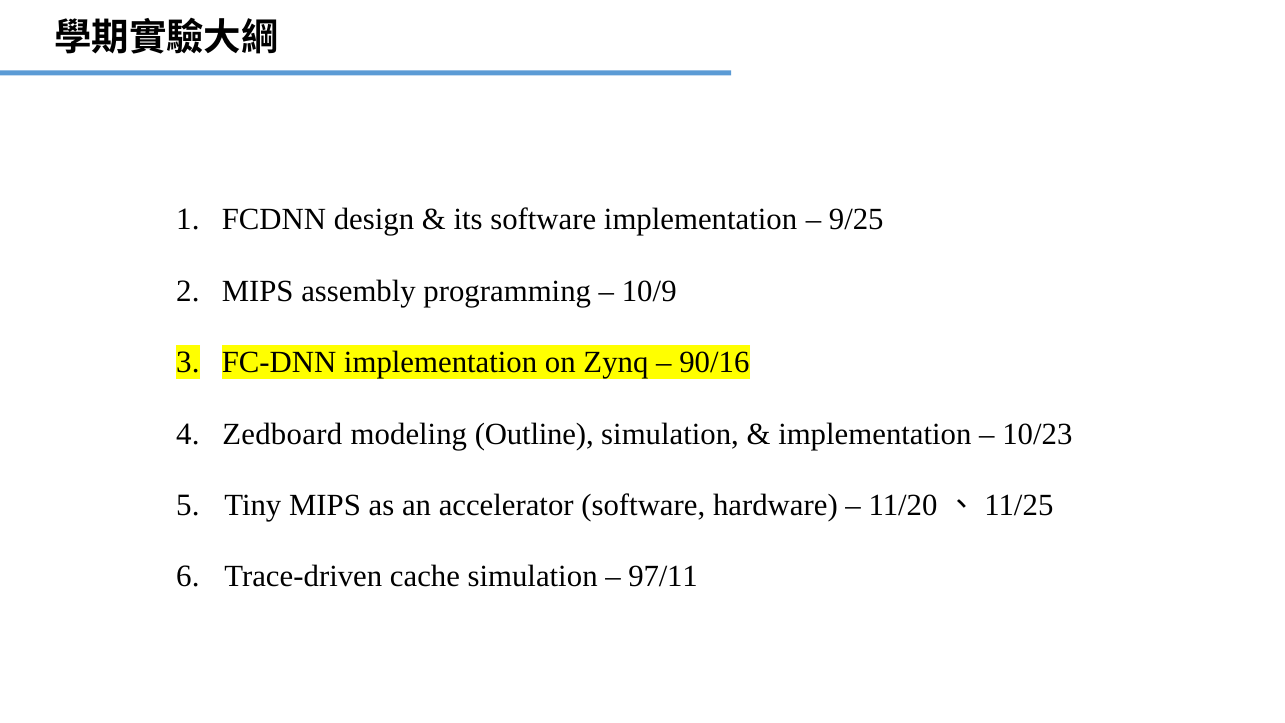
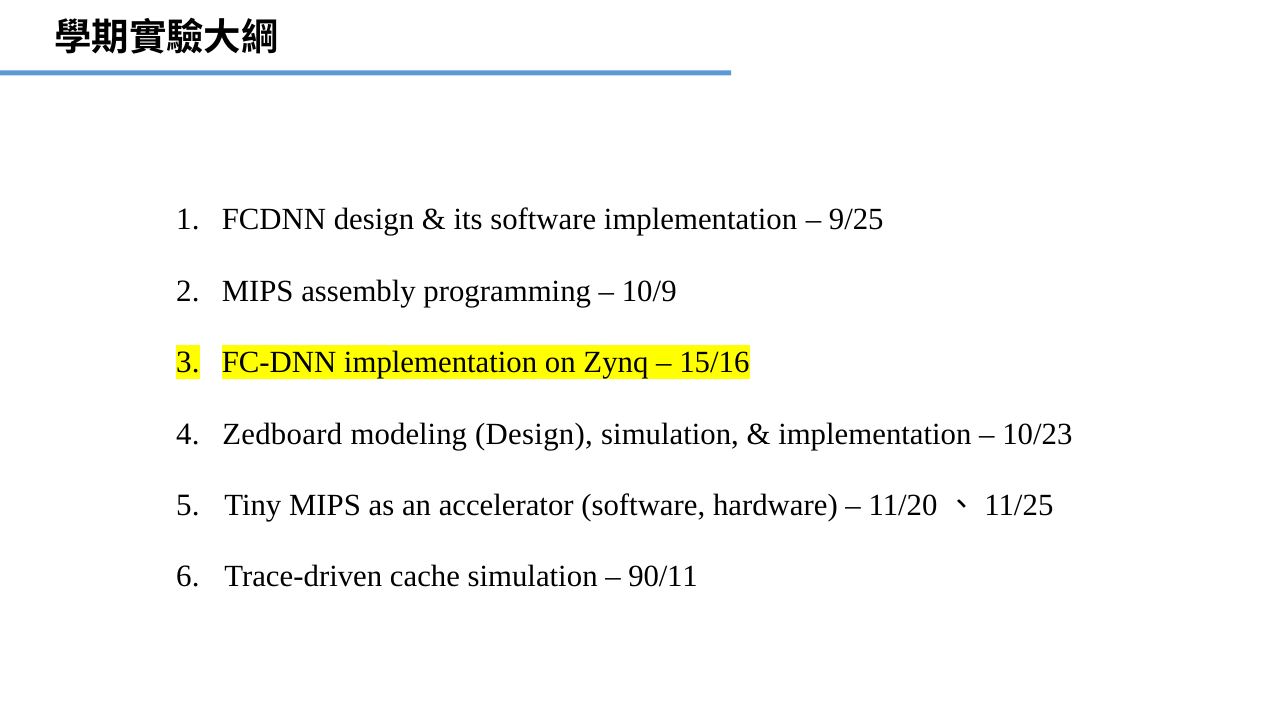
90/16: 90/16 -> 15/16 (714, 362)
modeling Outline: Outline -> Design (534, 434)
97/11: 97/11 -> 90/11 (663, 577)
